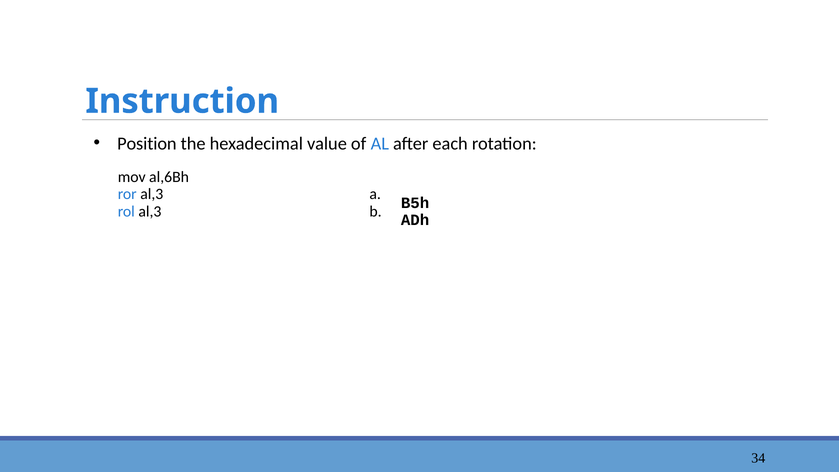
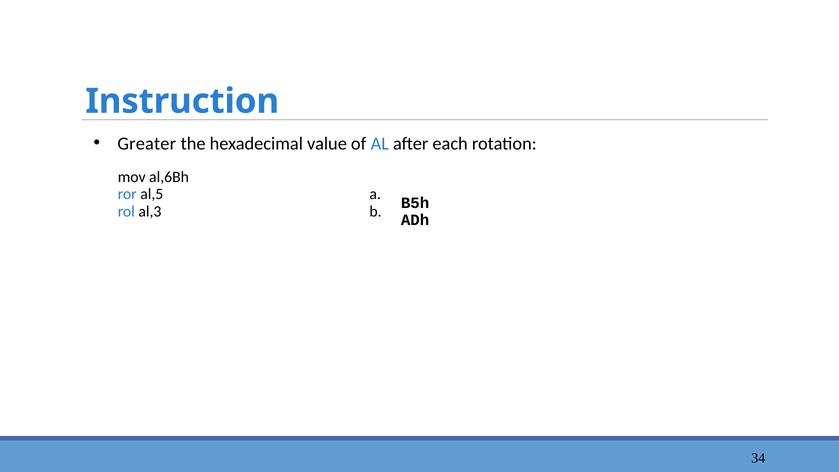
Position: Position -> Greater (147, 143)
ror al,3: al,3 -> al,5 (152, 194)
